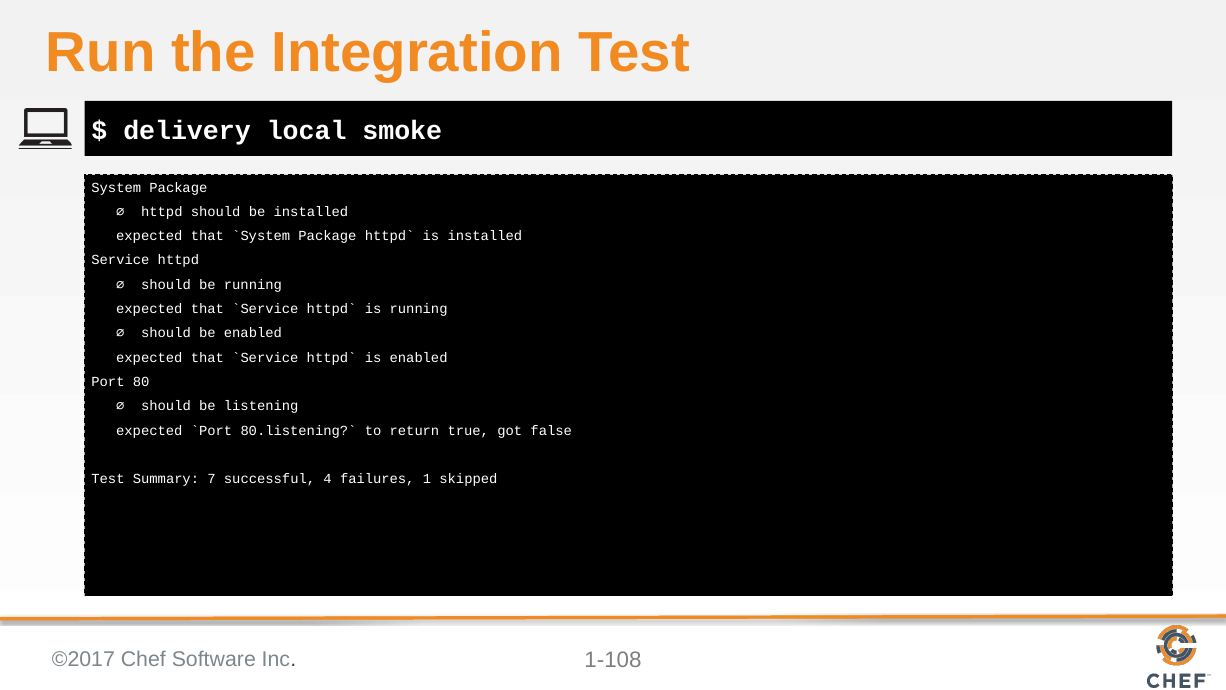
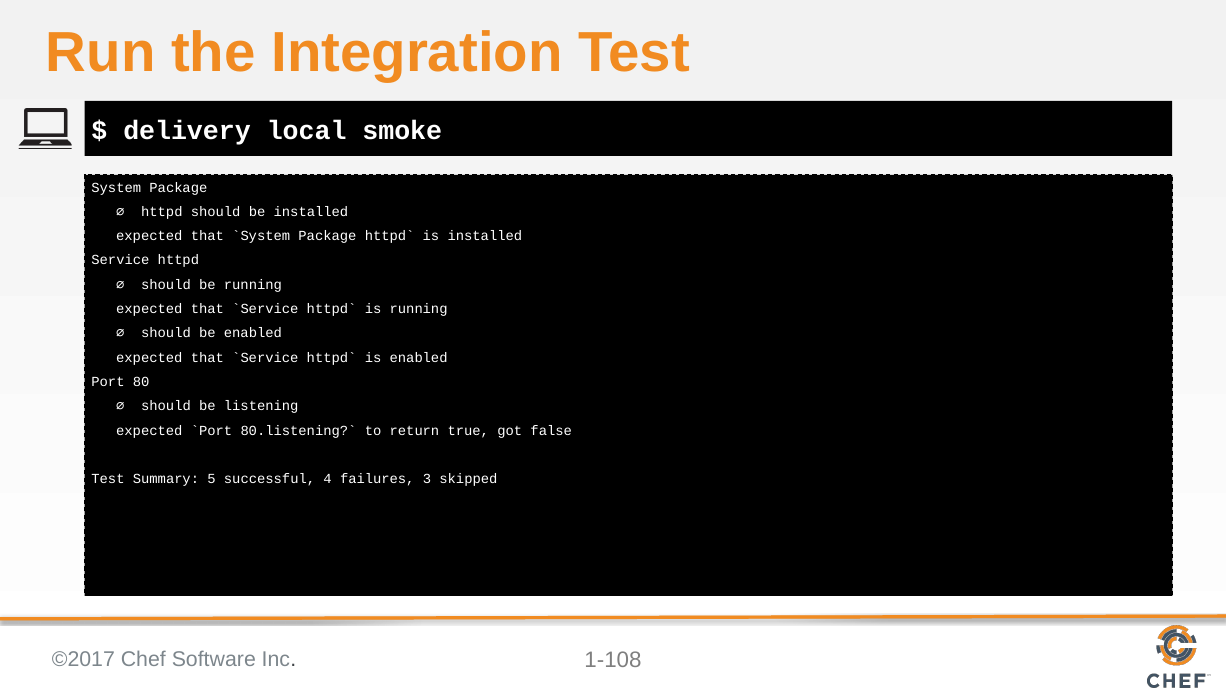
7: 7 -> 5 (212, 479)
1: 1 -> 3 (427, 479)
